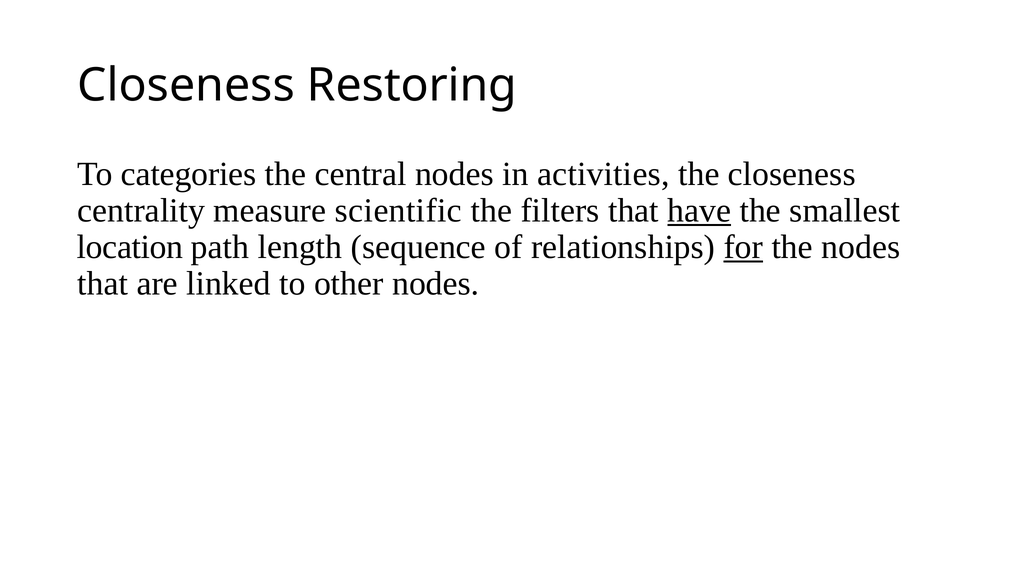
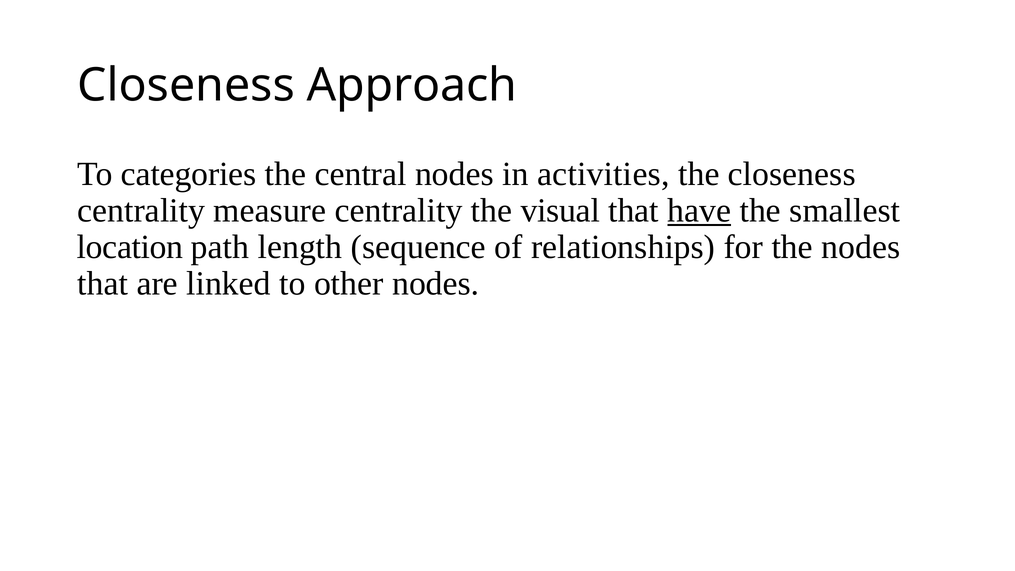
Restoring: Restoring -> Approach (412, 85)
measure scientific: scientific -> centrality (399, 210)
filters: filters -> visual (560, 210)
for underline: present -> none (743, 247)
